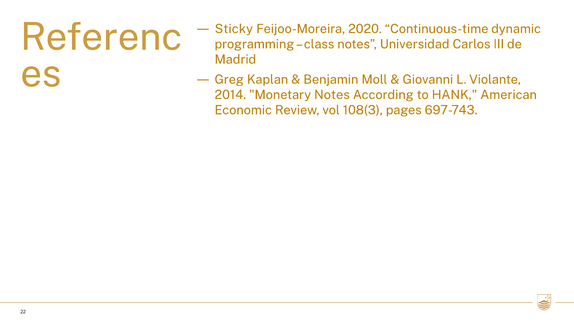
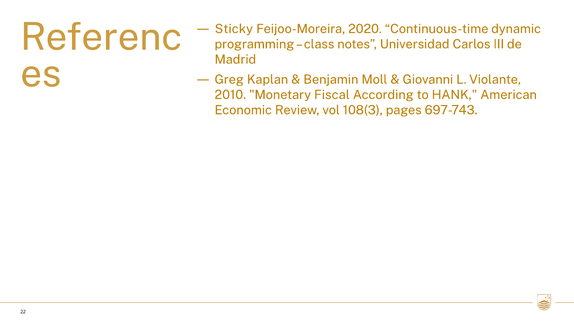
2014: 2014 -> 2010 (230, 95)
Monetary Notes: Notes -> Fiscal (332, 95)
